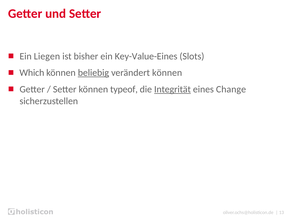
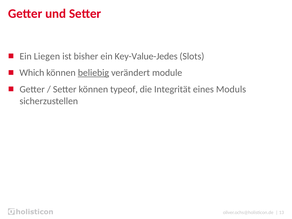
Key-Value-Eines: Key-Value-Eines -> Key-Value-Jedes (146, 56)
verändert können: können -> module (167, 73)
Integrität underline: present -> none (172, 89)
Change: Change -> Moduls (231, 89)
